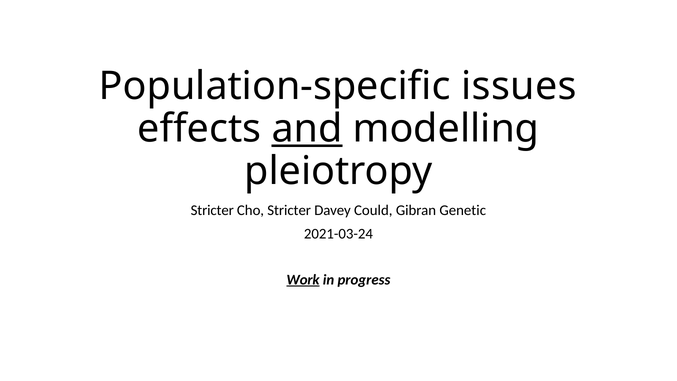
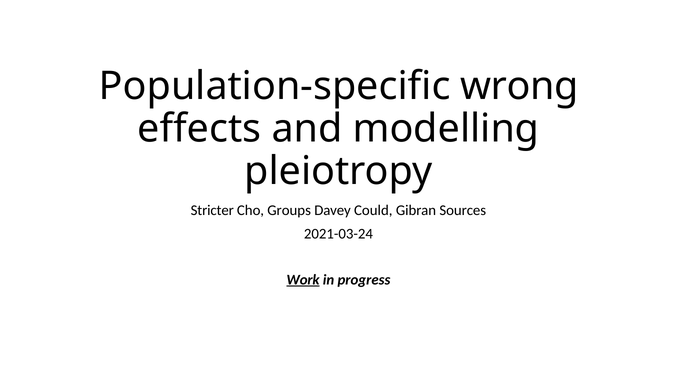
issues: issues -> wrong (519, 86)
and underline: present -> none (307, 129)
Cho Stricter: Stricter -> Groups (289, 210)
Genetic: Genetic -> Sources (463, 210)
